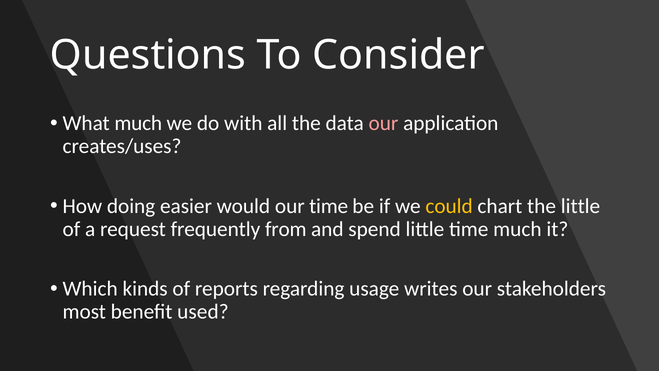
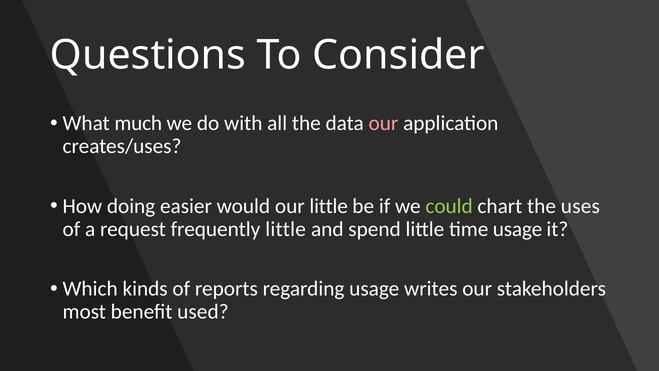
our time: time -> little (329, 206)
could colour: yellow -> light green (449, 206)
the little: little -> uses (580, 206)
frequently from: from -> little (286, 229)
time much: much -> usage (518, 229)
